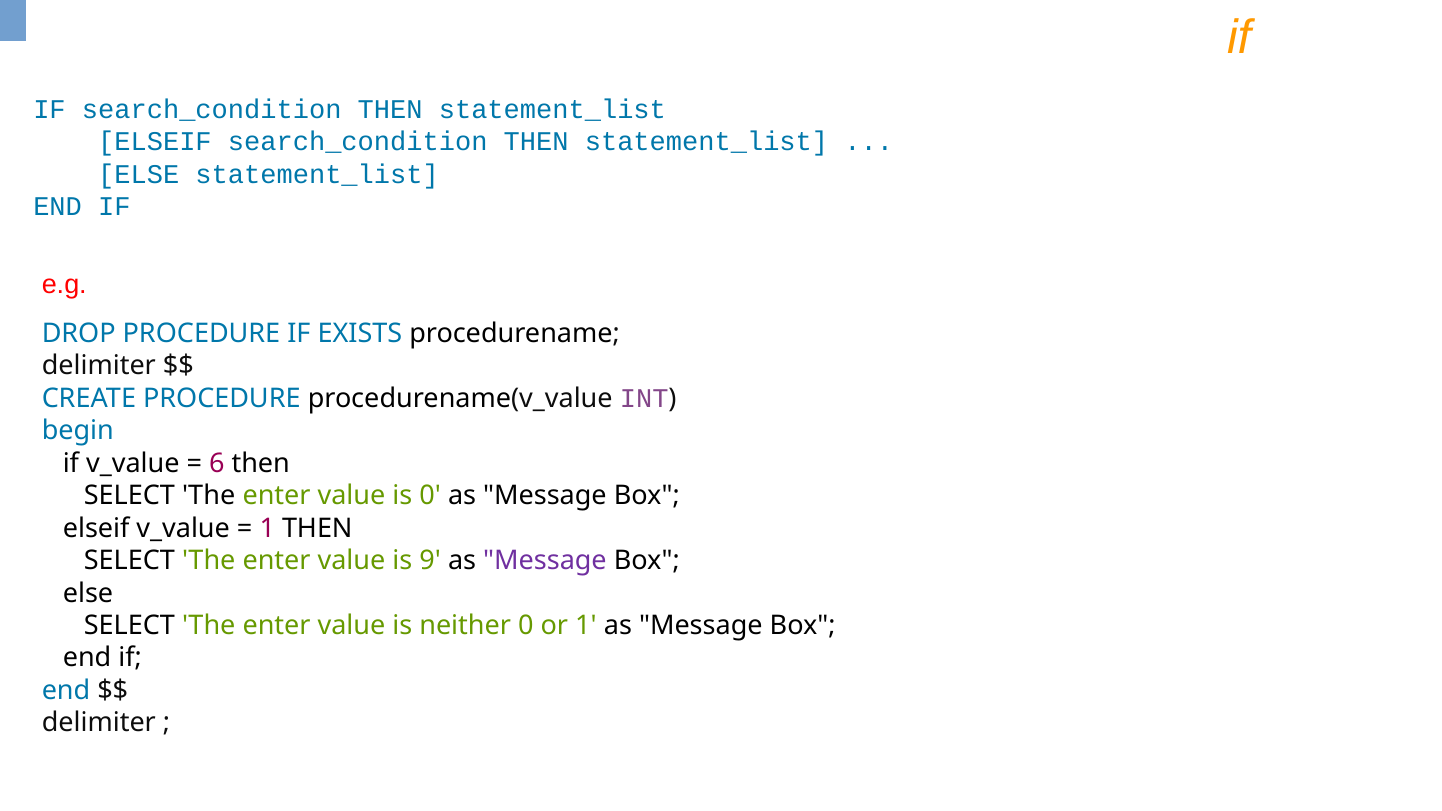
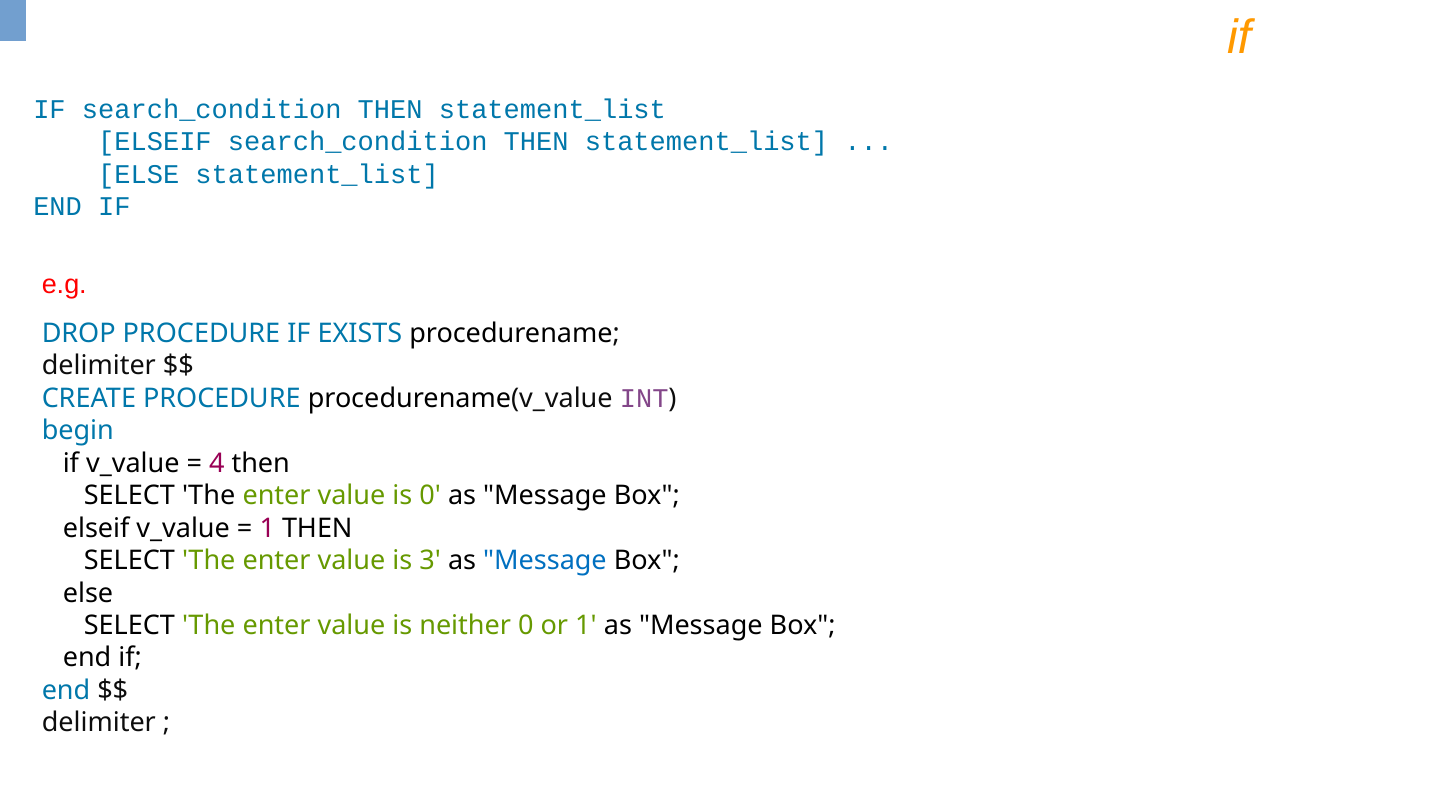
6: 6 -> 4 (217, 463)
9: 9 -> 3 (430, 561)
Message colour: purple -> blue (545, 561)
